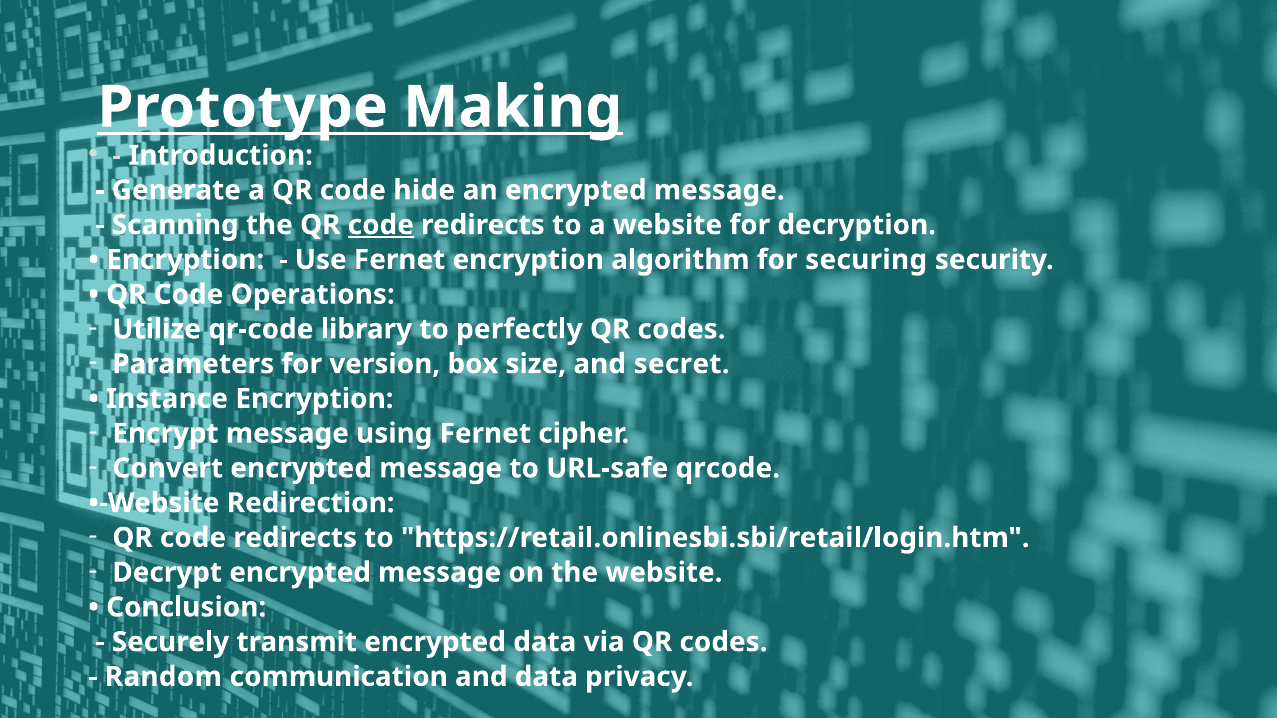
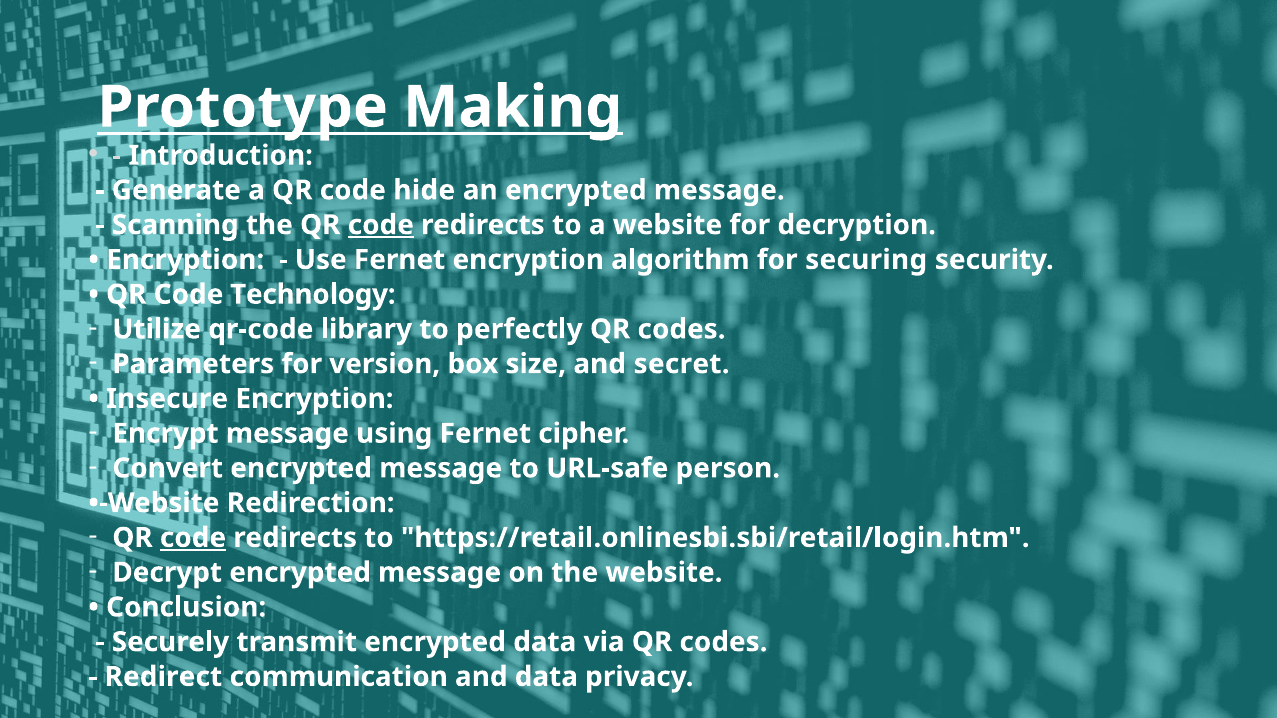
Operations: Operations -> Technology (313, 295)
Instance: Instance -> Insecure (167, 399)
qrcode: qrcode -> person (728, 468)
code underline: none -> present (193, 538)
Random: Random -> Redirect (163, 677)
